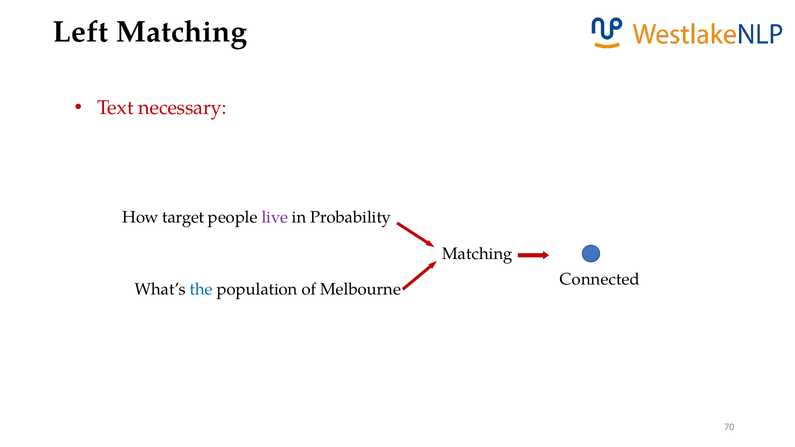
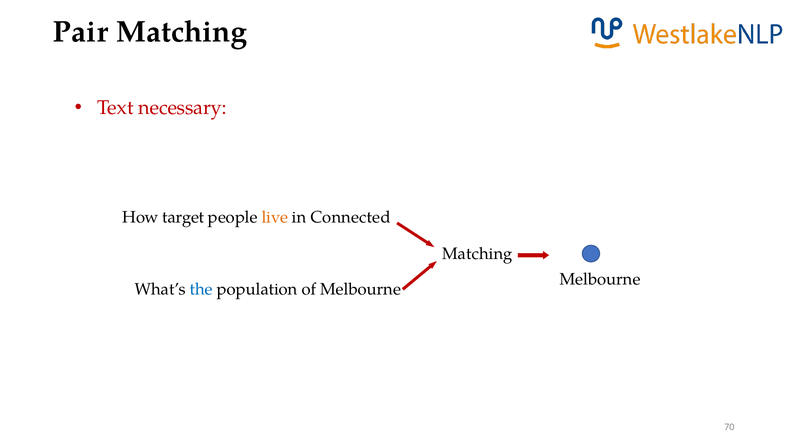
Left: Left -> Pair (80, 32)
live colour: purple -> orange (275, 218)
Probability: Probability -> Connected (351, 218)
Connected: Connected -> Melbourne (600, 279)
